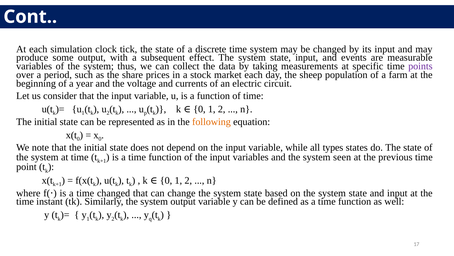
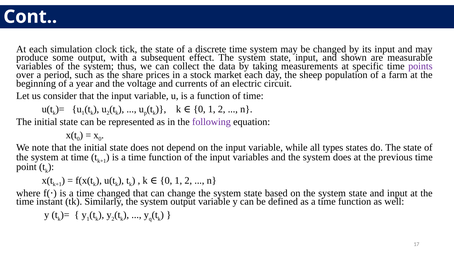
events: events -> shown (354, 58)
following colour: orange -> purple (211, 121)
system seen: seen -> does (342, 157)
